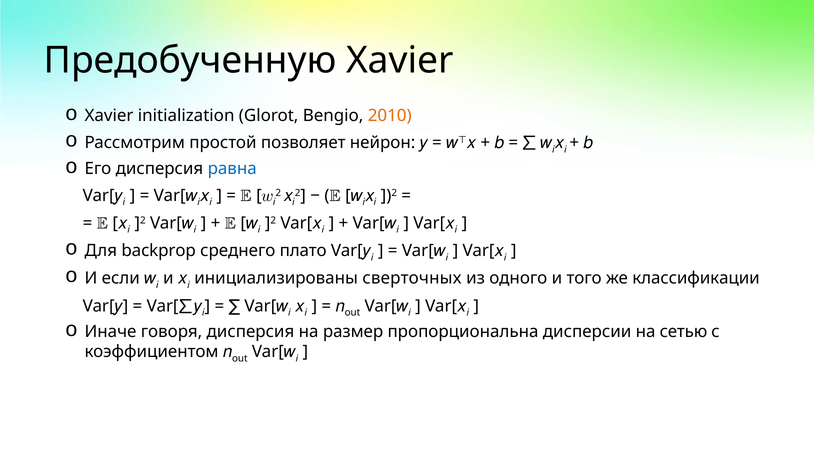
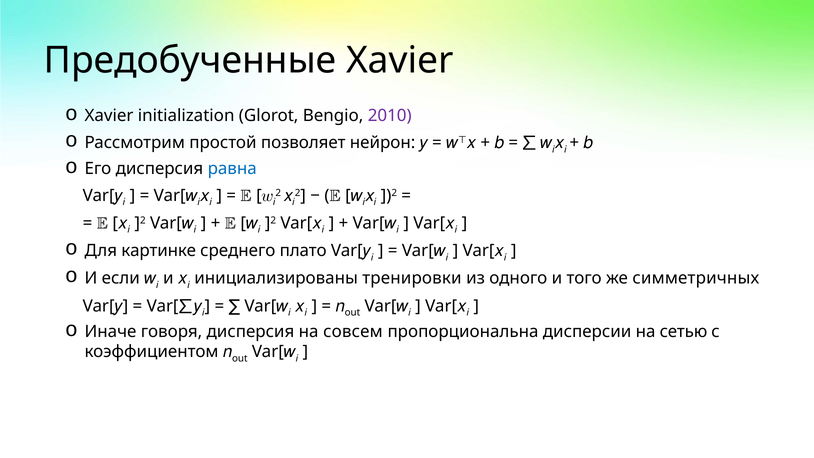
Предобученную: Предобученную -> Предобученные (190, 60)
2010 colour: orange -> purple (390, 116)
backprop: backprop -> картинке (159, 251)
сверточных: сверточных -> тренировки (412, 278)
классификации: классификации -> симметричных (696, 278)
размер: размер -> совсем (353, 331)
